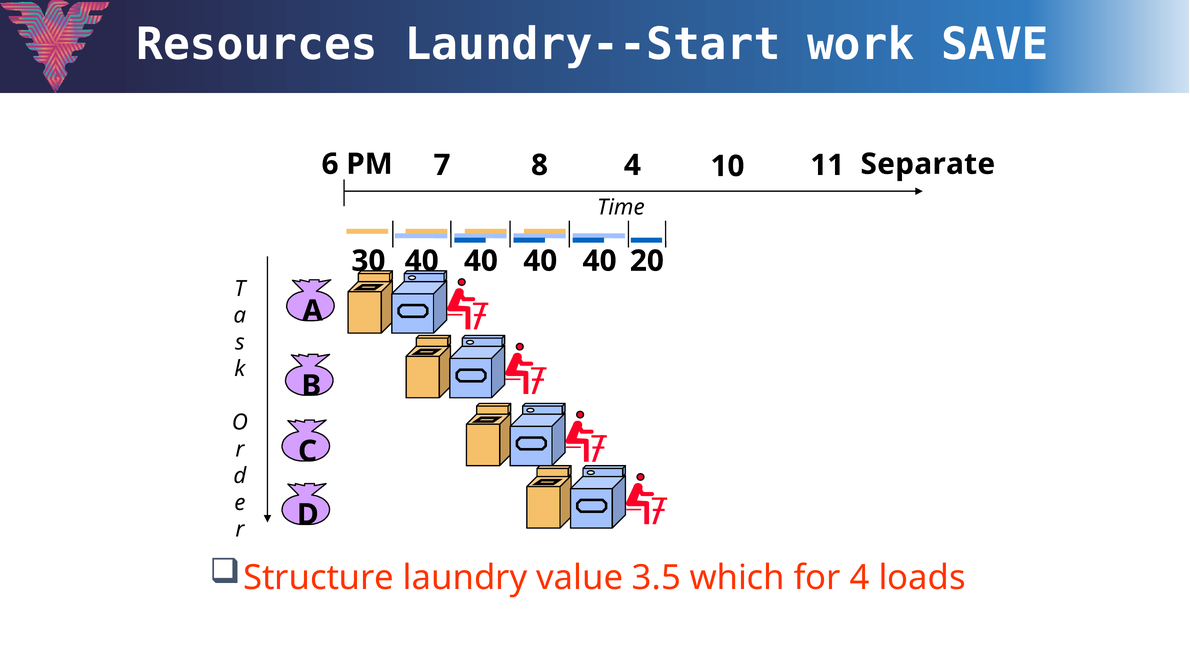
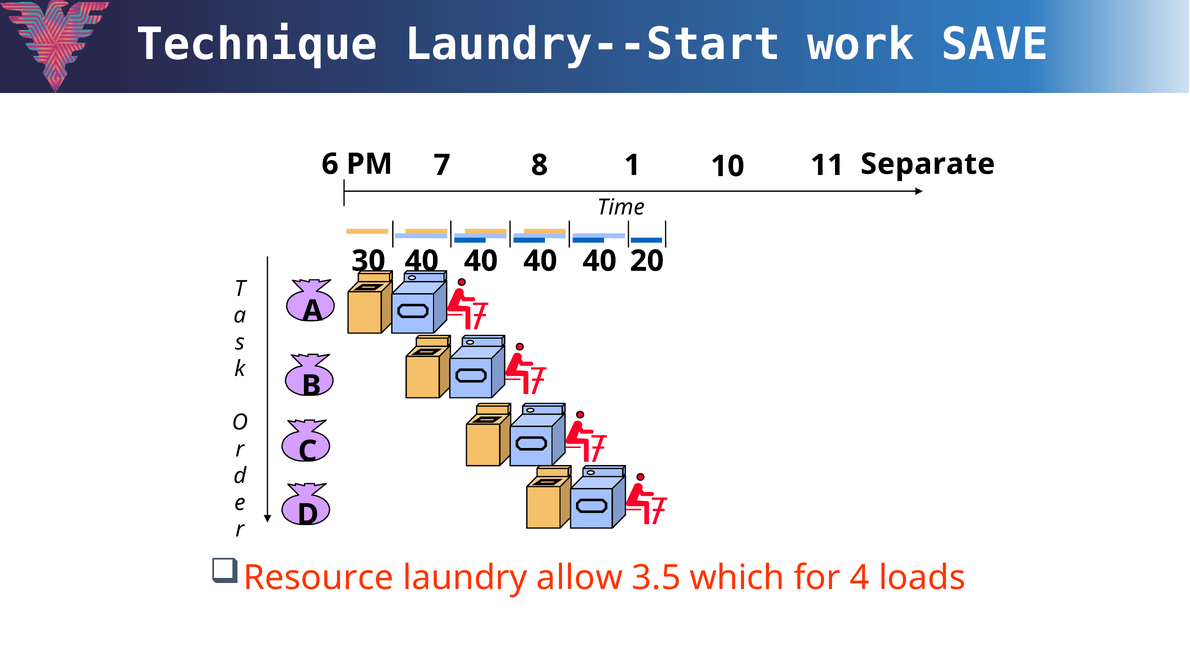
Resources: Resources -> Technique (257, 44)
8 4: 4 -> 1 (632, 165)
Structure: Structure -> Resource (319, 578)
value: value -> allow (580, 578)
